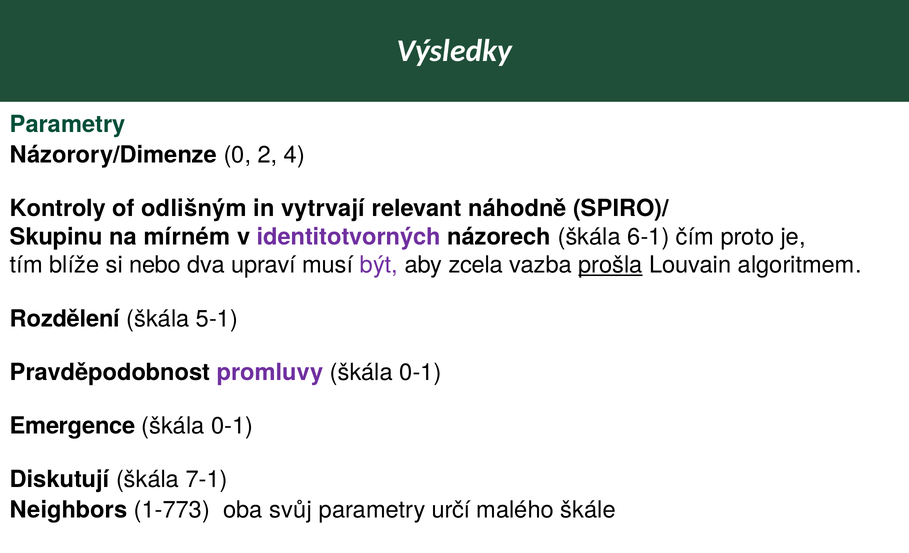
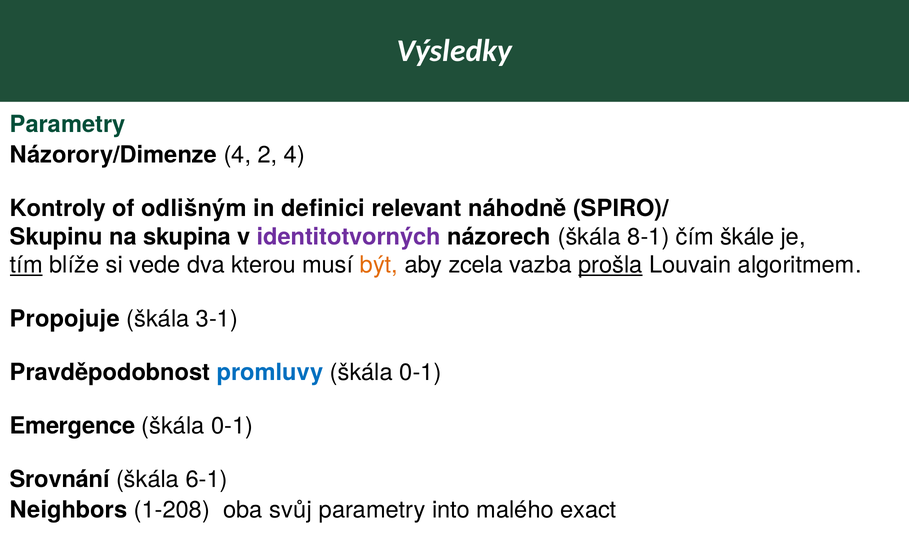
Názorory/Dimenze 0: 0 -> 4 (237, 155)
vytrvají: vytrvají -> definici (323, 208)
mírném: mírném -> skupina (187, 237)
6-1: 6-1 -> 8-1 (648, 237)
proto: proto -> škále (747, 237)
tím underline: none -> present (26, 265)
nebo: nebo -> vede (155, 265)
upraví: upraví -> kterou (264, 265)
být colour: purple -> orange (379, 265)
Rozdělení: Rozdělení -> Propojuje (65, 319)
5-1: 5-1 -> 3-1 (217, 319)
promluvy colour: purple -> blue (270, 372)
Diskutují: Diskutují -> Srovnání (60, 479)
7-1: 7-1 -> 6-1 (207, 479)
1-773: 1-773 -> 1-208 (172, 510)
určí: určí -> into (451, 510)
škále: škále -> exact (588, 510)
